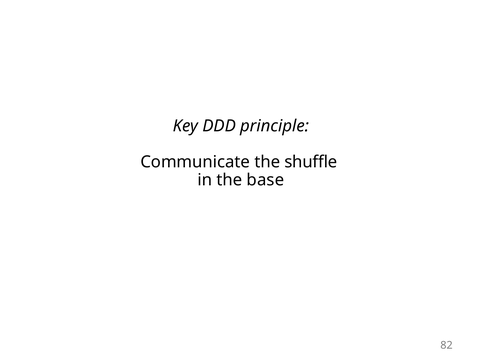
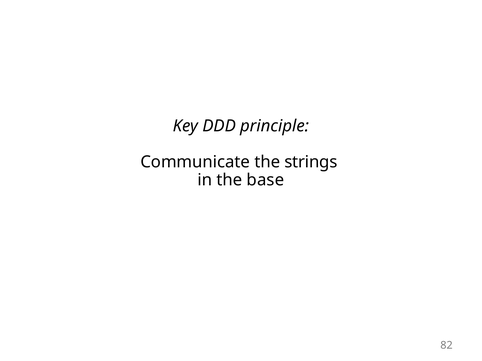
shuffle: shuffle -> strings (311, 162)
